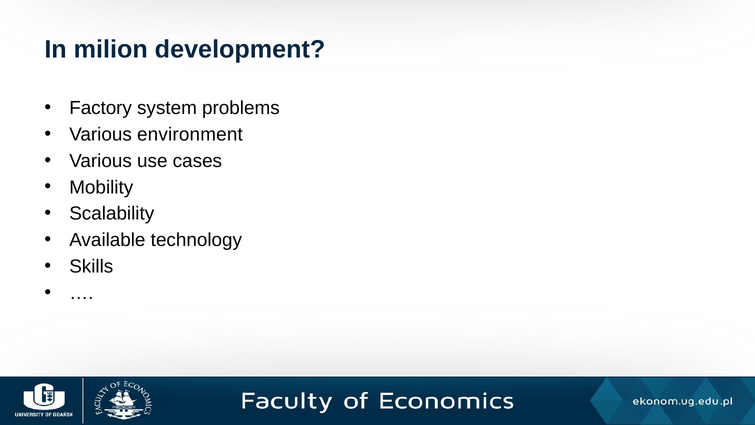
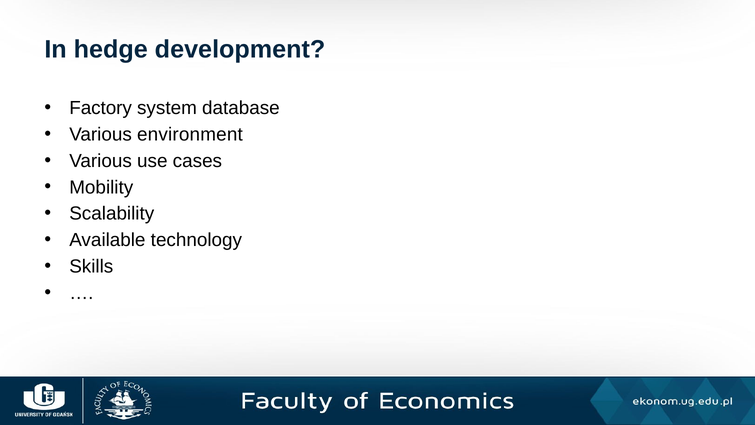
milion: milion -> hedge (111, 50)
problems: problems -> database (241, 108)
